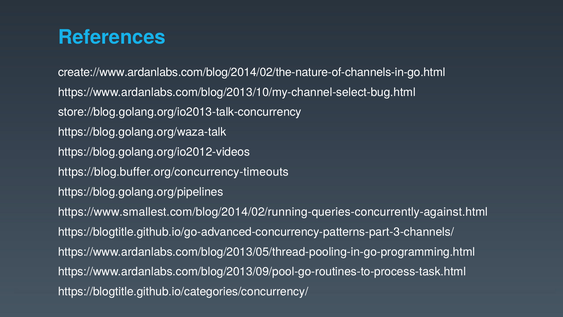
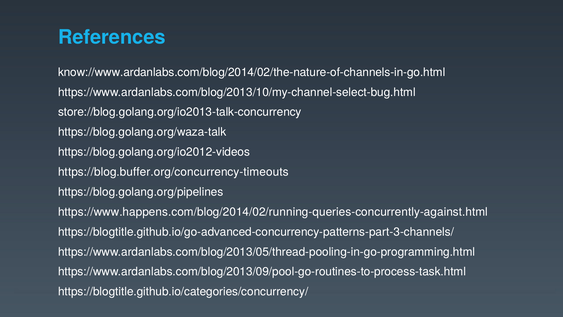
create://www.ardanlabs.com/blog/2014/02/the-nature-of-channels-in-go.html: create://www.ardanlabs.com/blog/2014/02/the-nature-of-channels-in-go.html -> know://www.ardanlabs.com/blog/2014/02/the-nature-of-channels-in-go.html (252, 72)
https://www.smallest.com/blog/2014/02/running-queries-concurrently-against.html: https://www.smallest.com/blog/2014/02/running-queries-concurrently-against.html -> https://www.happens.com/blog/2014/02/running-queries-concurrently-against.html (273, 212)
